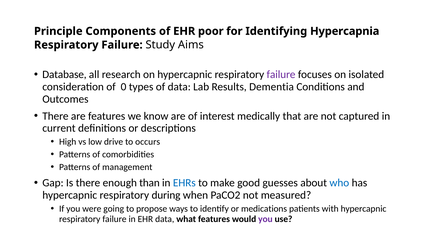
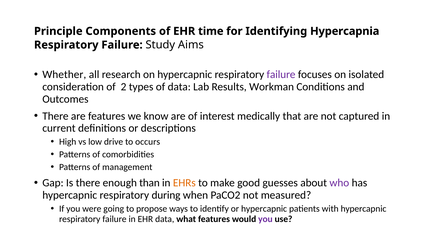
poor: poor -> time (211, 31)
Database: Database -> Whether (64, 75)
0: 0 -> 2 (124, 87)
Dementia: Dementia -> Workman (272, 87)
EHRs colour: blue -> orange (184, 183)
who colour: blue -> purple (339, 183)
or medications: medications -> hypercapnic (264, 209)
